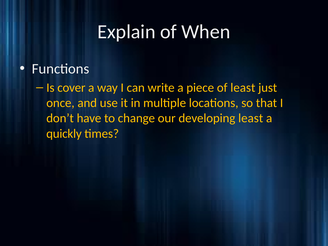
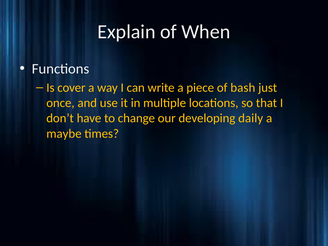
of least: least -> bash (243, 88)
developing least: least -> daily (251, 118)
quickly: quickly -> maybe (64, 134)
